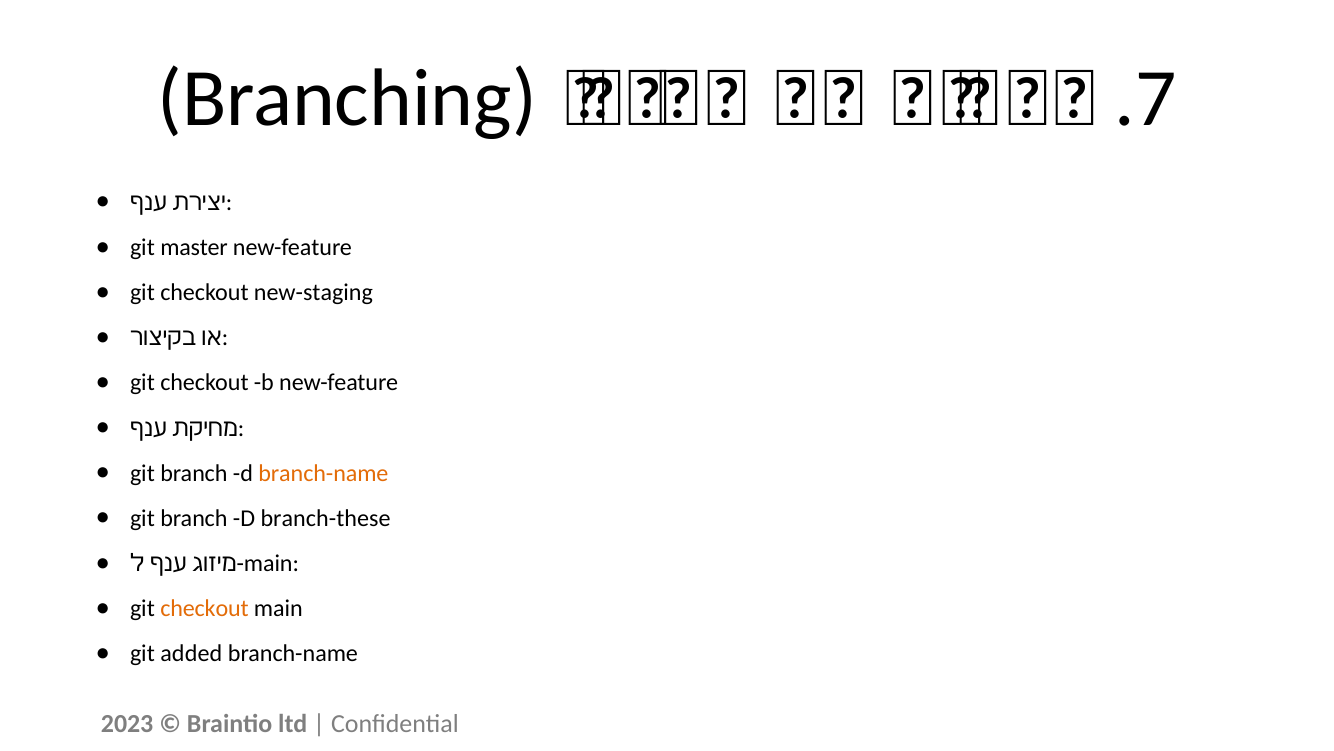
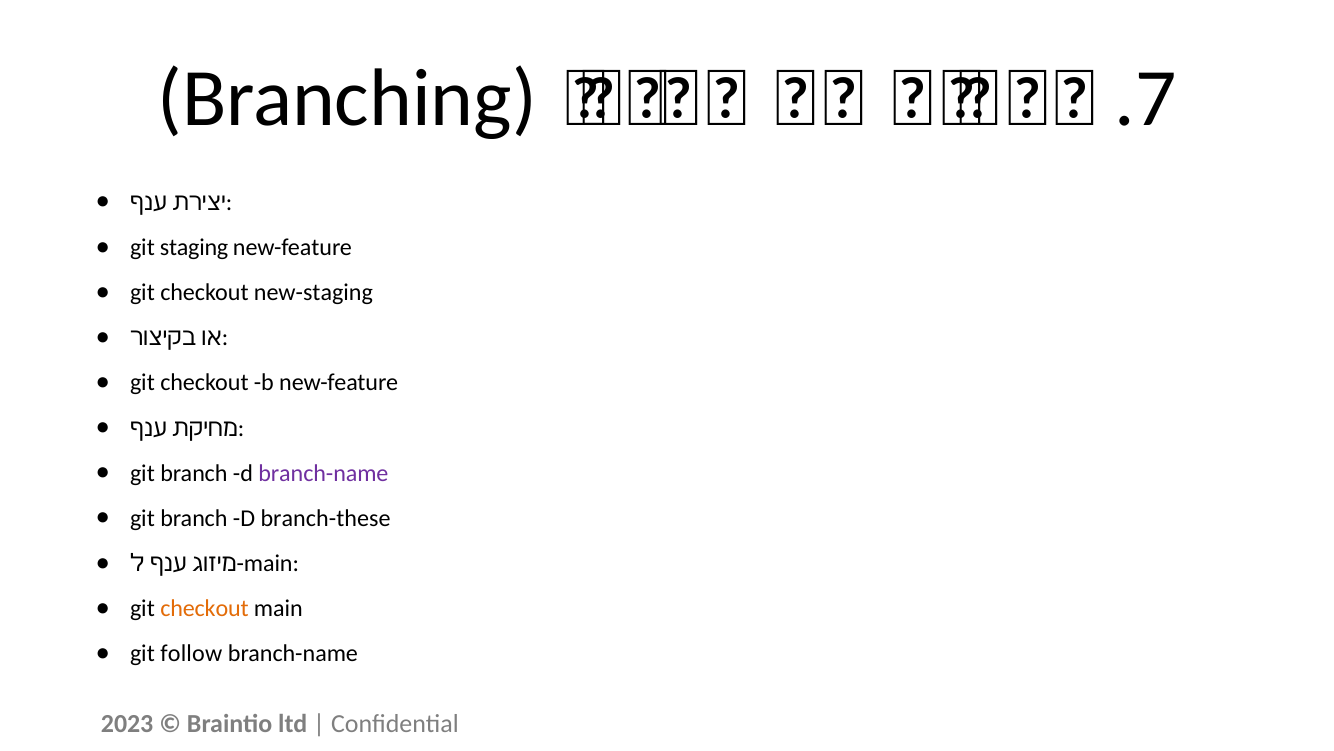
master: master -> staging (194, 247)
branch-name colour: orange -> purple (323, 473)
added: added -> follow (191, 653)
